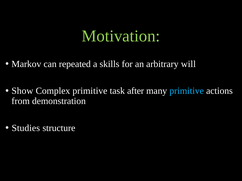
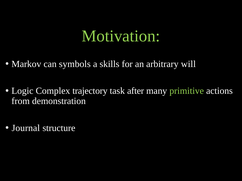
repeated: repeated -> symbols (75, 64)
Show: Show -> Logic (22, 91)
Complex primitive: primitive -> trajectory (90, 91)
primitive colour: light blue -> light green (187, 91)
Studies: Studies -> Journal (26, 128)
